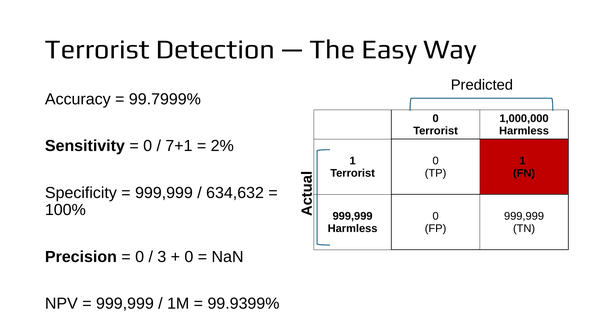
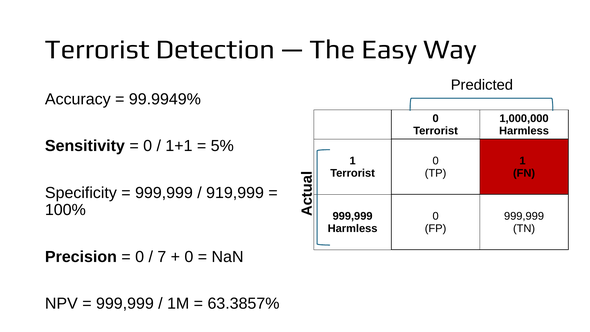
99.7999%: 99.7999% -> 99.9949% (165, 99)
7+1: 7+1 -> 1+1 (179, 146)
2%: 2% -> 5% (222, 146)
634,632: 634,632 -> 919,999 (235, 193)
3: 3 -> 7 (162, 257)
99.9399%: 99.9399% -> 63.3857% (243, 303)
